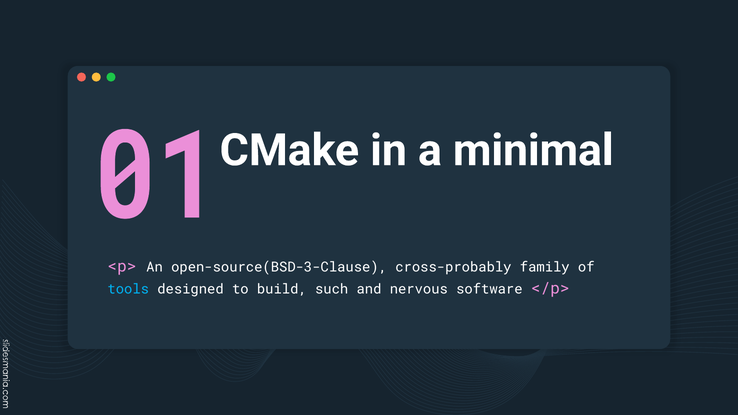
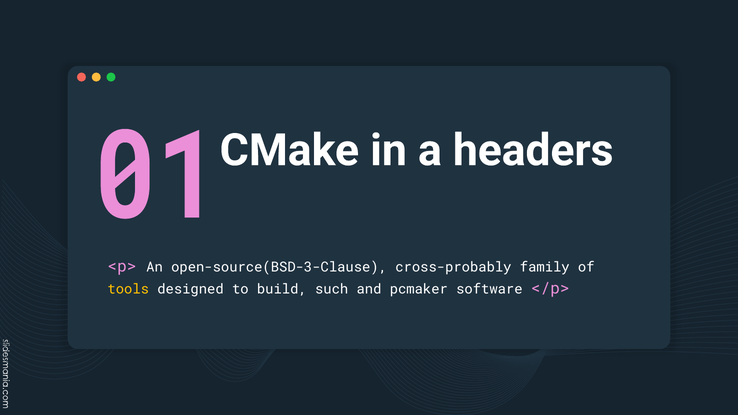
minimal: minimal -> headers (533, 150)
tools colour: light blue -> yellow (128, 289)
nervous: nervous -> pcmaker (419, 289)
